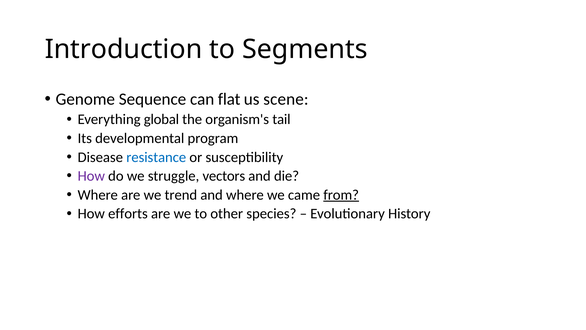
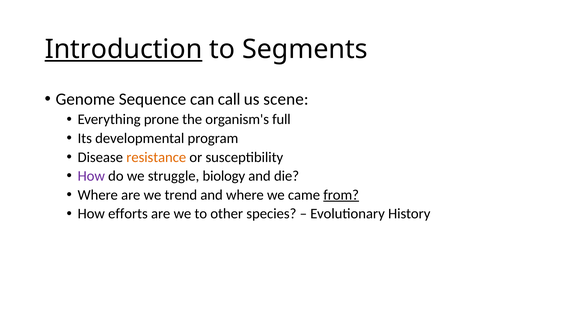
Introduction underline: none -> present (123, 49)
flat: flat -> call (229, 99)
global: global -> prone (161, 119)
tail: tail -> full (281, 119)
resistance colour: blue -> orange (156, 157)
vectors: vectors -> biology (224, 176)
